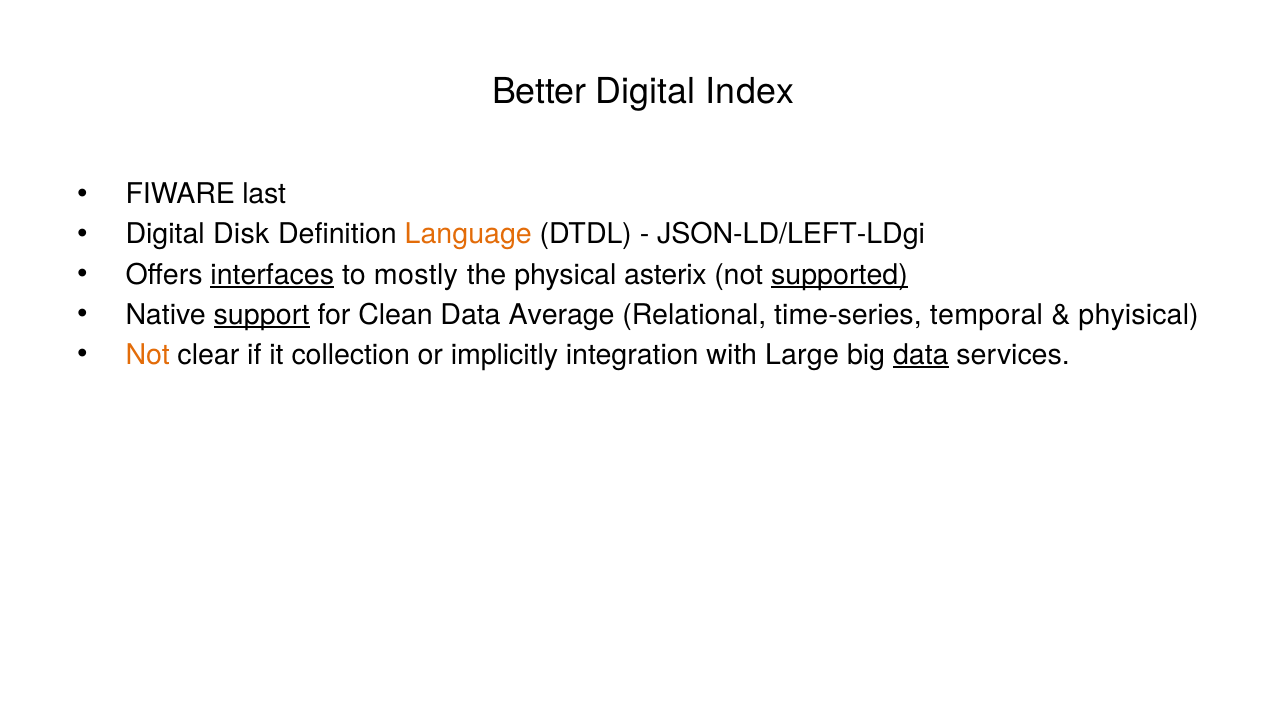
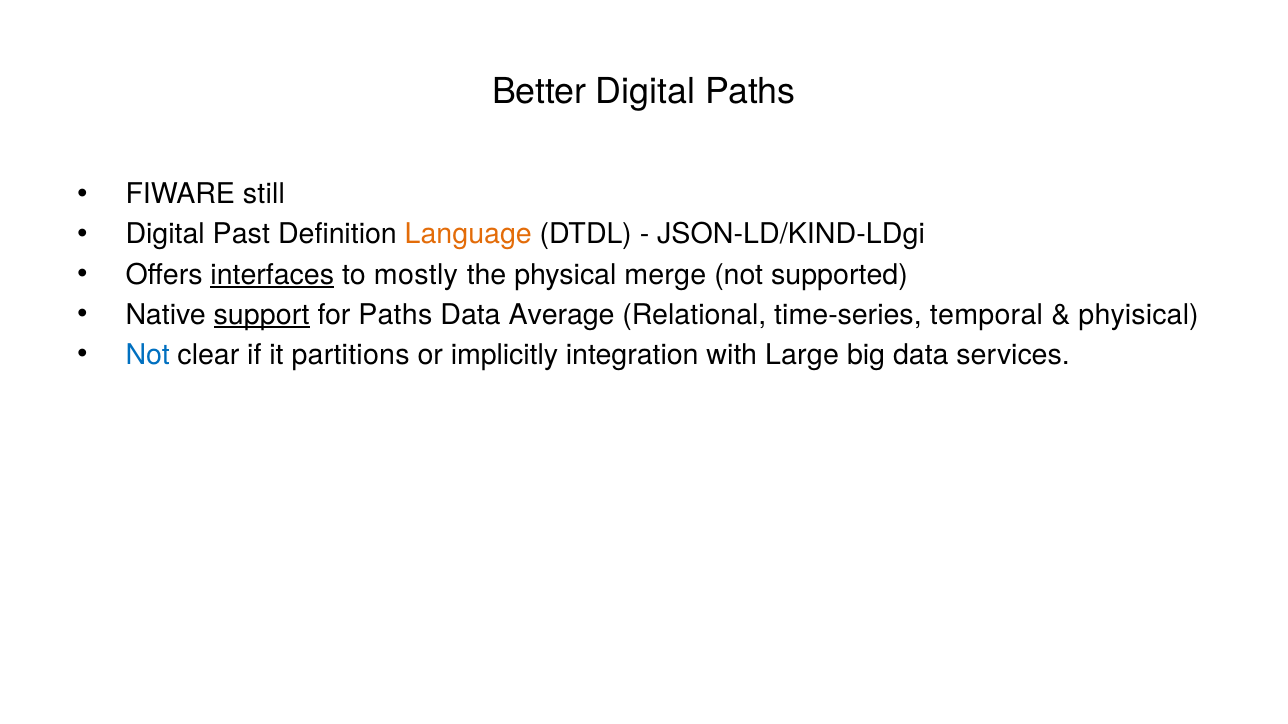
Digital Index: Index -> Paths (750, 92)
last: last -> still (264, 195)
Disk: Disk -> Past (241, 235)
JSON-LD/LEFT-LDgi: JSON-LD/LEFT-LDgi -> JSON-LD/KIND-LDgi (791, 235)
asterix: asterix -> merge (665, 275)
supported underline: present -> none (839, 275)
for Clean: Clean -> Paths (395, 315)
Not colour: orange -> blue (148, 355)
collection: collection -> partitions (351, 355)
data underline: present -> none (921, 355)
